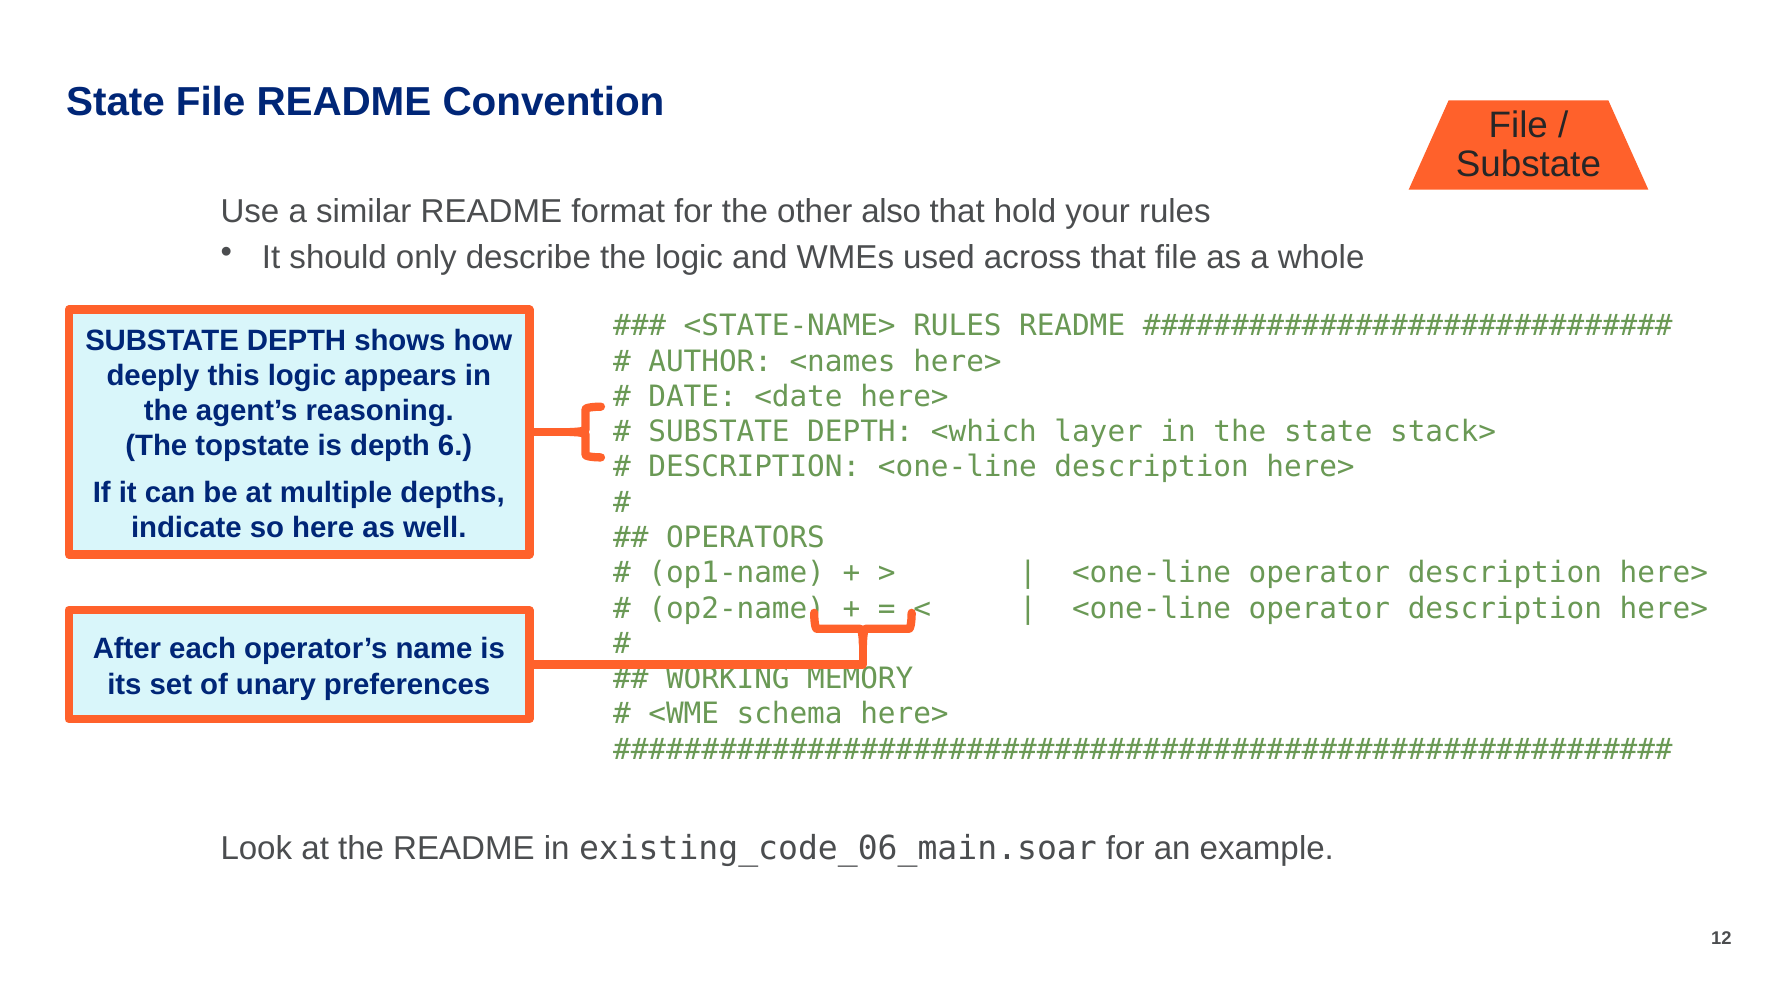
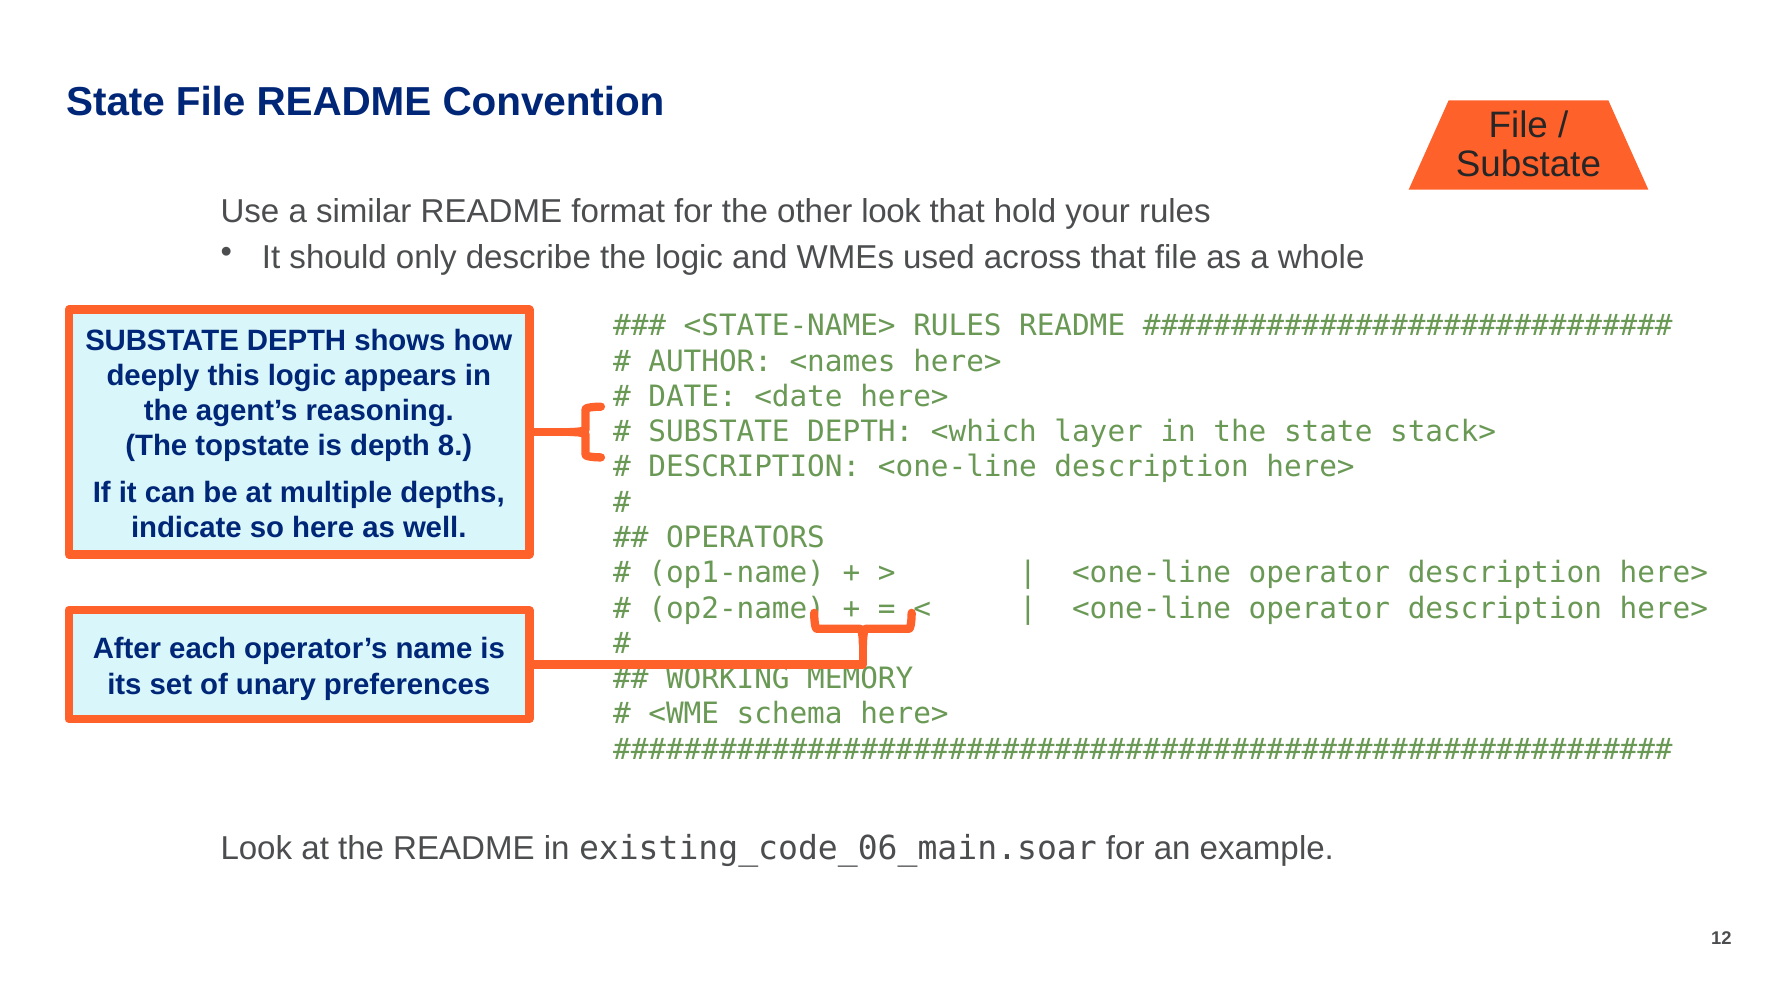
other also: also -> look (891, 212)
6: 6 -> 8 (455, 446)
